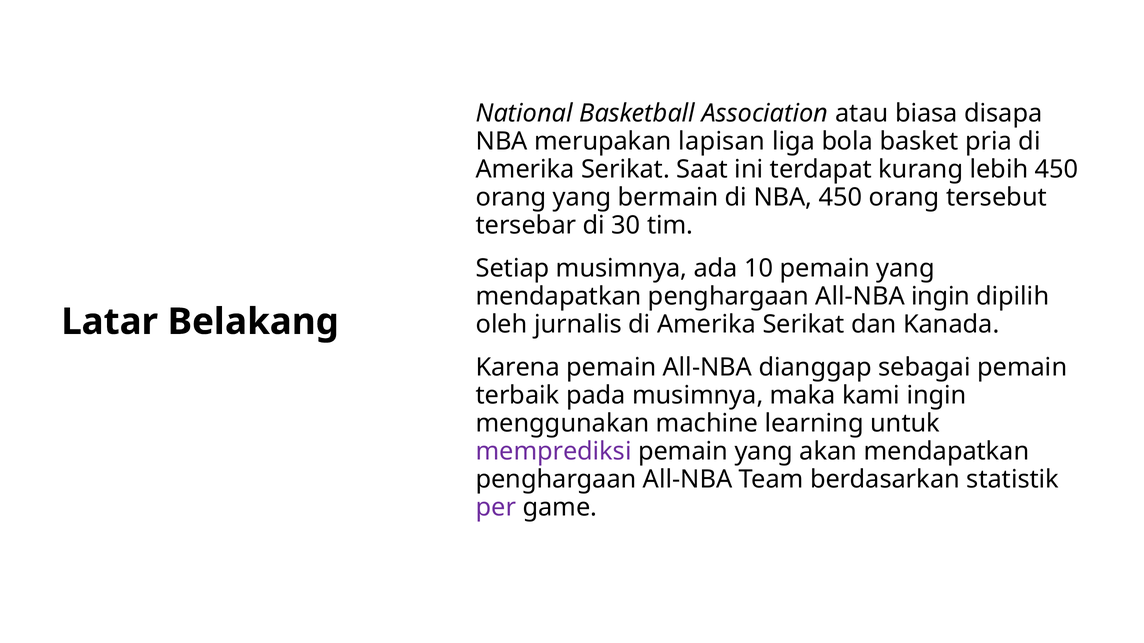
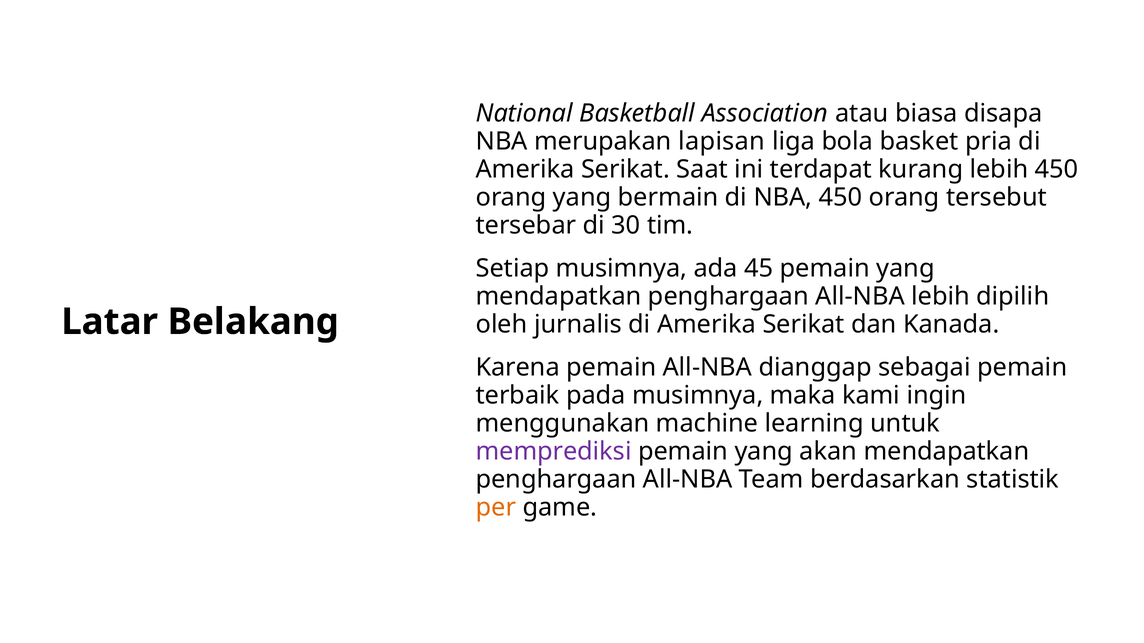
10: 10 -> 45 (759, 269)
All-NBA ingin: ingin -> lebih (941, 297)
per colour: purple -> orange (496, 508)
